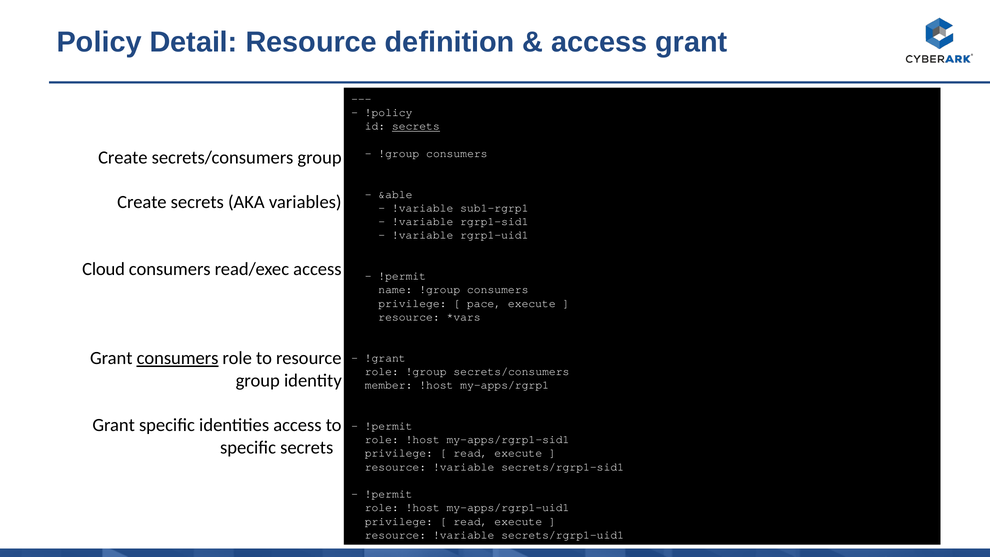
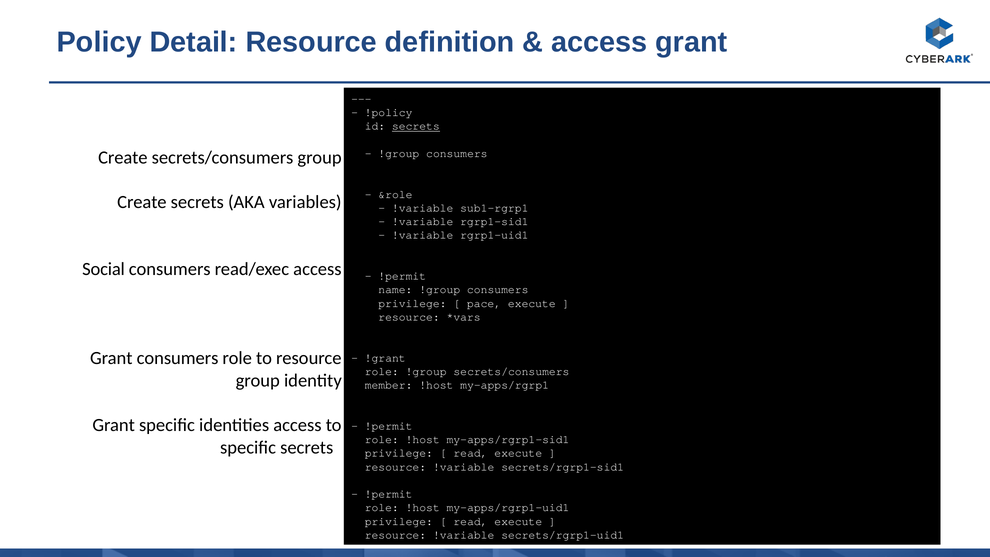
&able: &able -> &role (395, 194)
Cloud: Cloud -> Social (104, 269)
consumers underline: present -> none (178, 358)
